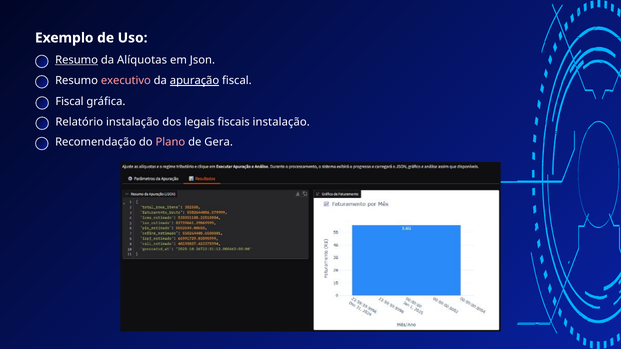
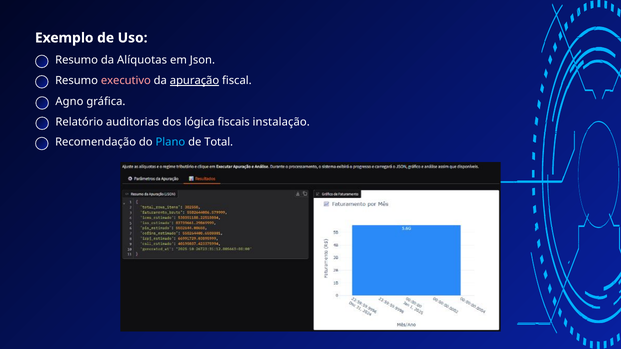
Resumo underline: present -> none (77, 60)
Fiscal: Fiscal -> Agno (69, 102)
Relatório instalação: instalação -> auditorias (133, 122)
legais: legais -> lógica (200, 122)
Plano colour: pink -> light blue (170, 142)
Gera: Gera -> Total (219, 142)
